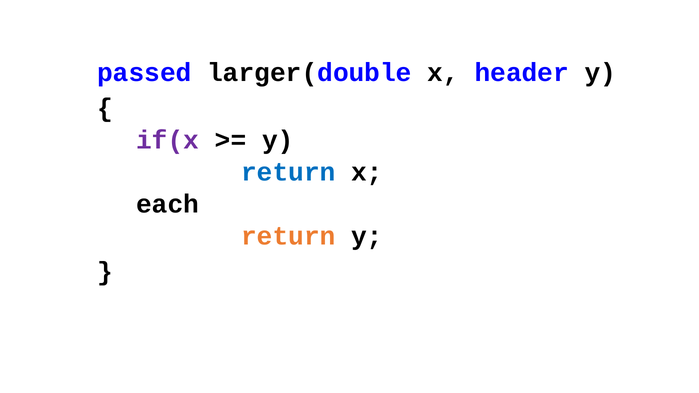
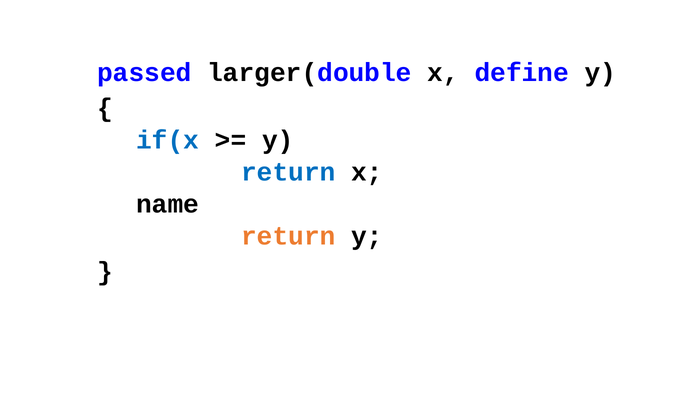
header: header -> define (522, 73)
if(x colour: purple -> blue (168, 140)
each: each -> name (168, 204)
